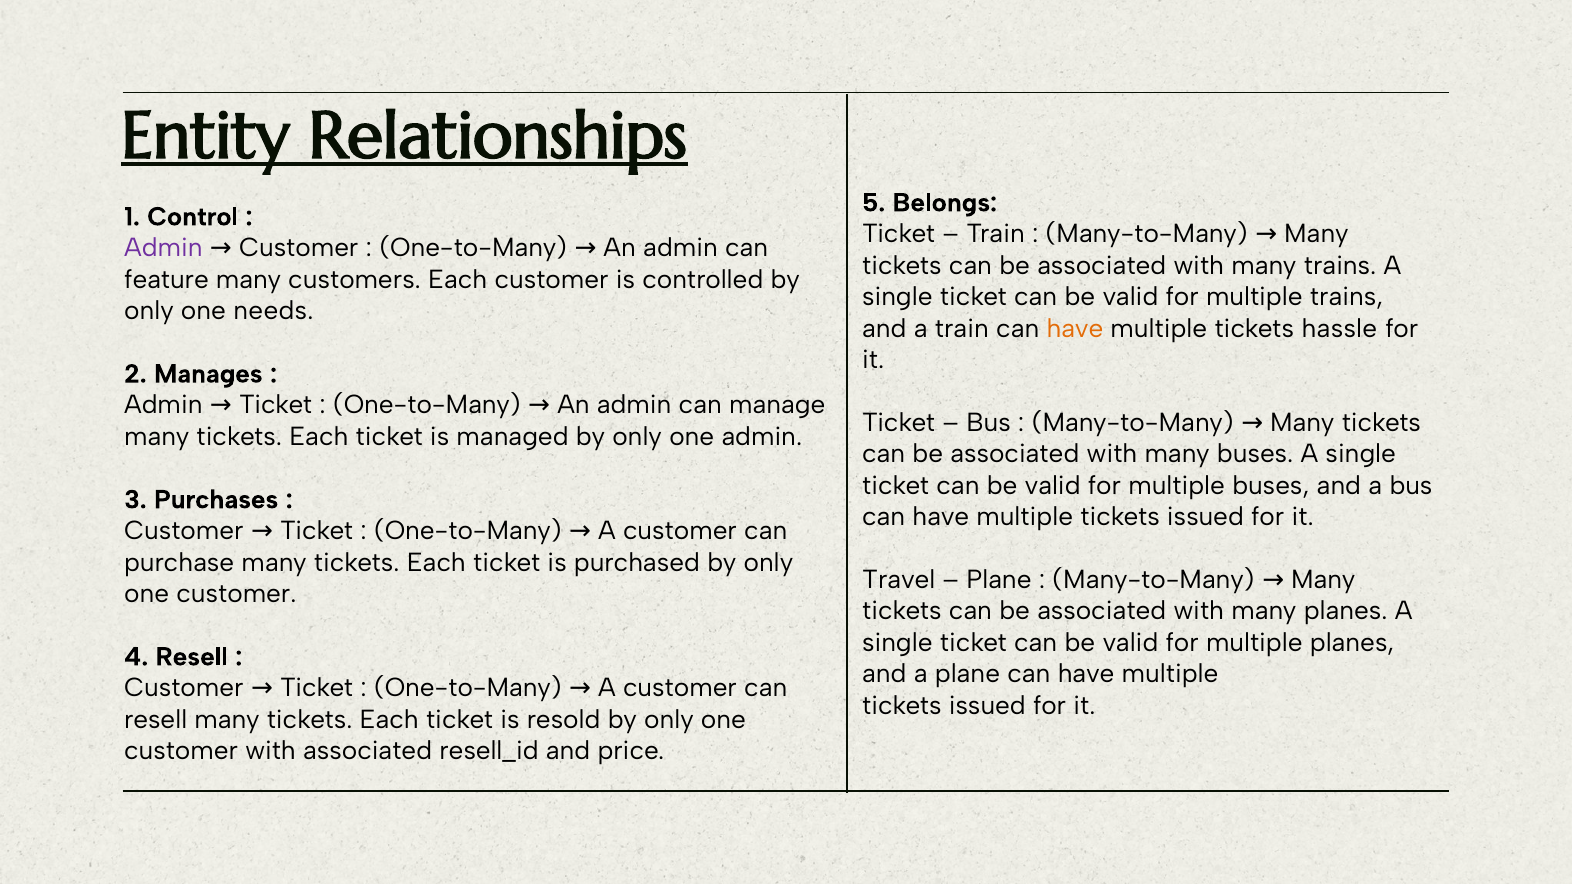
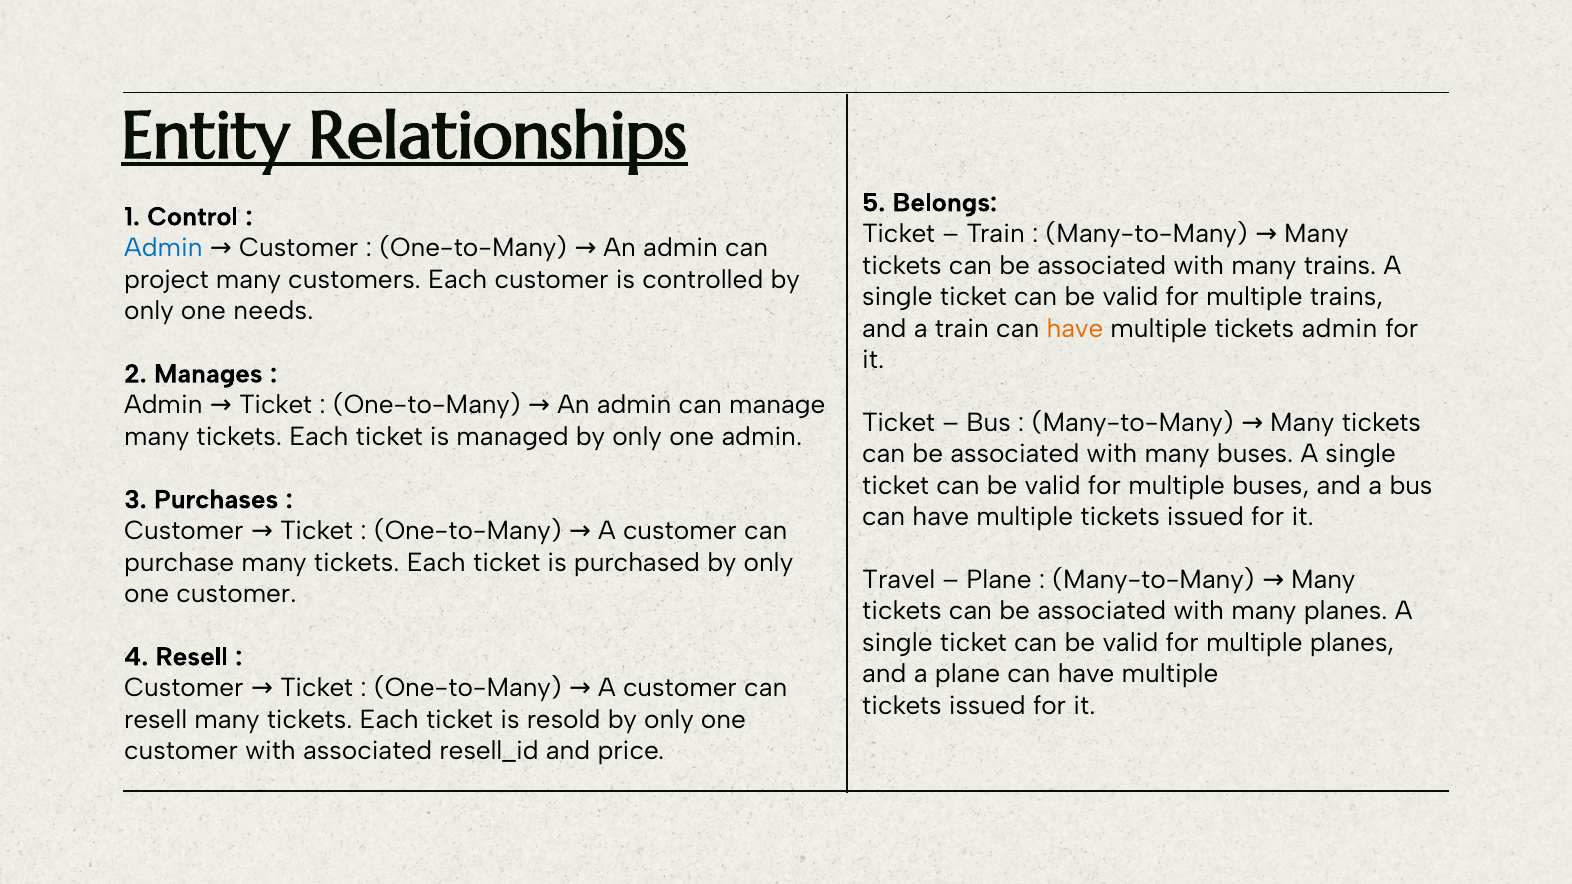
Admin colour: purple -> blue (163, 248)
feature: feature -> project (167, 280)
tickets hassle: hassle -> admin (1339, 329)
